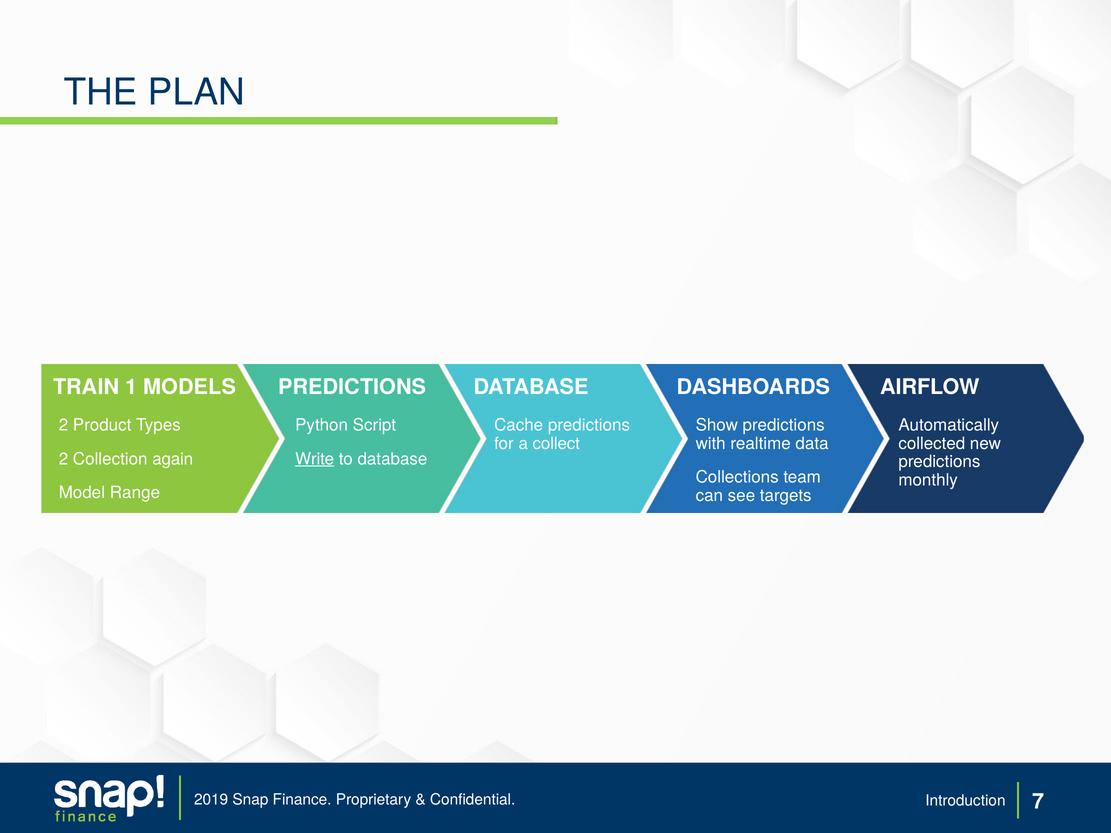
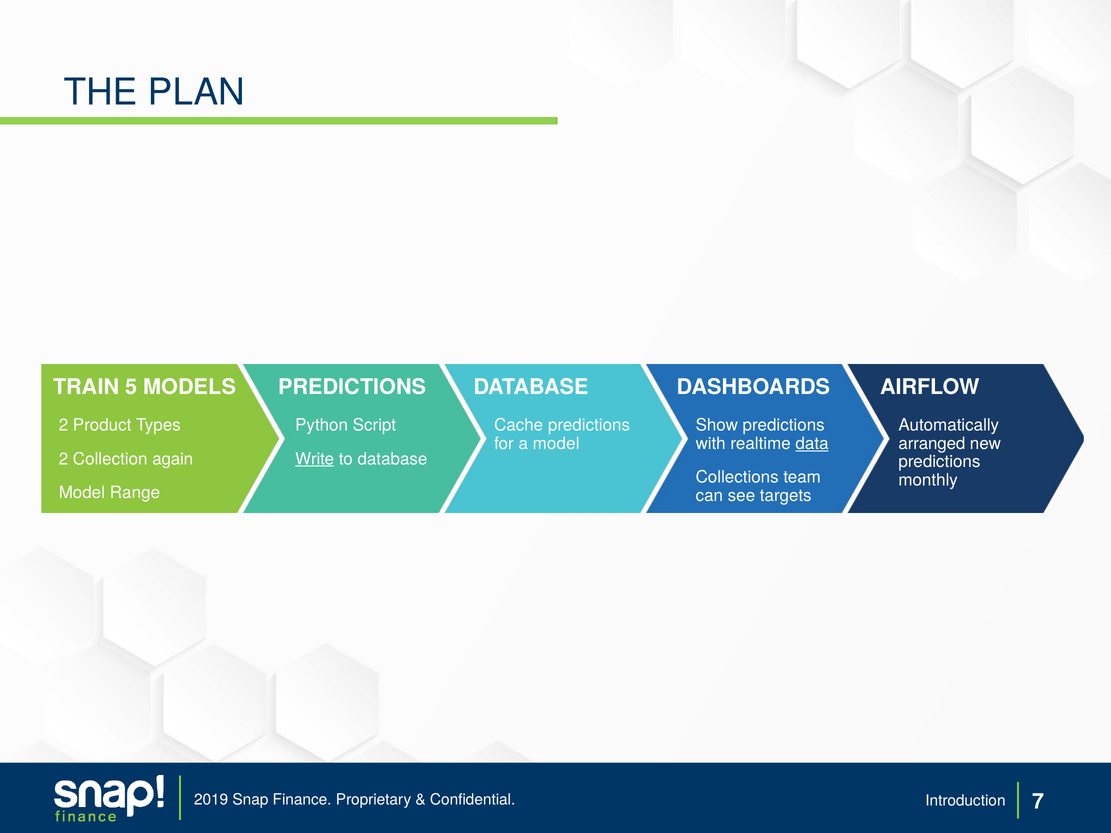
1: 1 -> 5 (131, 387)
a collect: collect -> model (556, 444)
data underline: none -> present (812, 444)
collected: collected -> arranged (932, 444)
